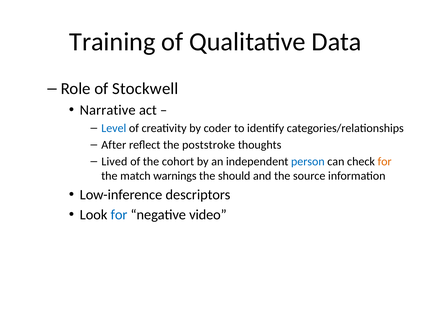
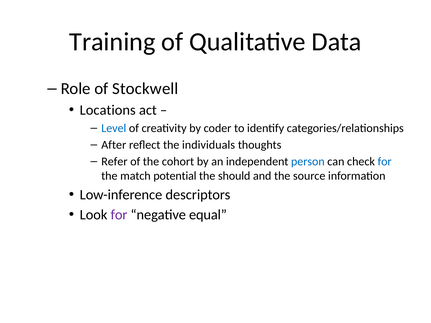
Narrative: Narrative -> Locations (108, 110)
poststroke: poststroke -> individuals (209, 145)
Lived: Lived -> Refer (114, 162)
for colour: orange -> blue (385, 162)
warnings: warnings -> potential (175, 176)
for colour: blue -> purple (119, 215)
video: video -> equal (208, 215)
